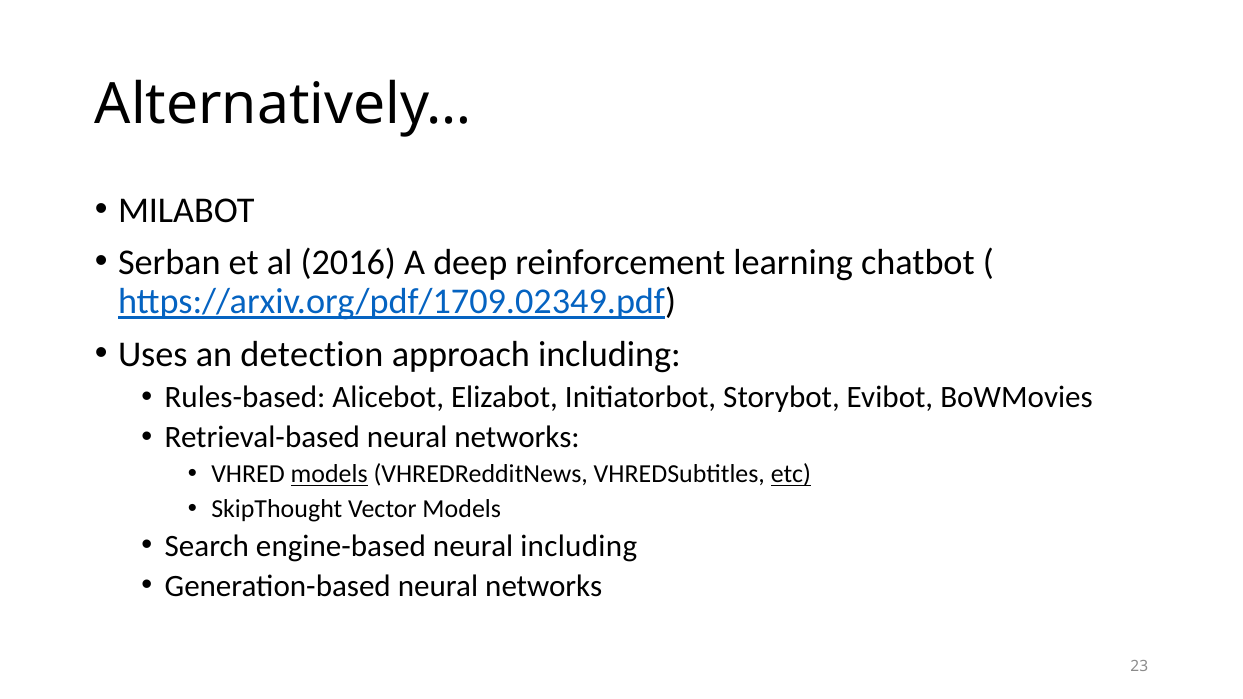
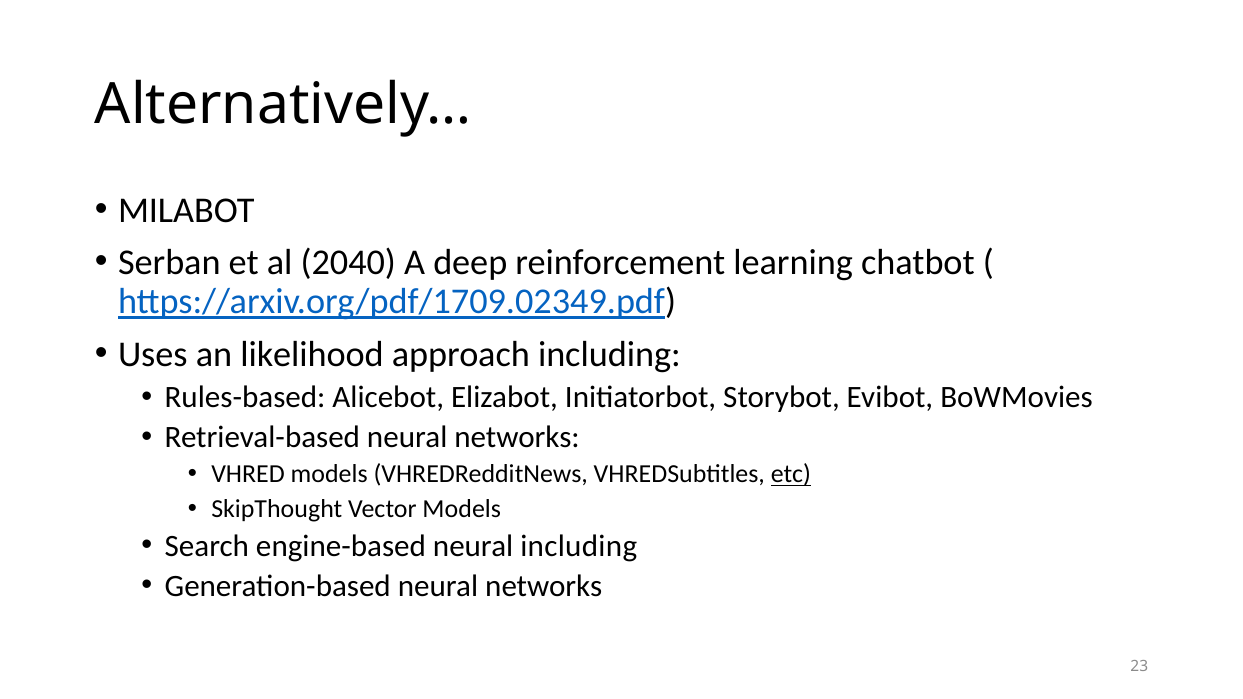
2016: 2016 -> 2040 (348, 262)
detection: detection -> likelihood (312, 354)
models underline: present -> none (329, 474)
